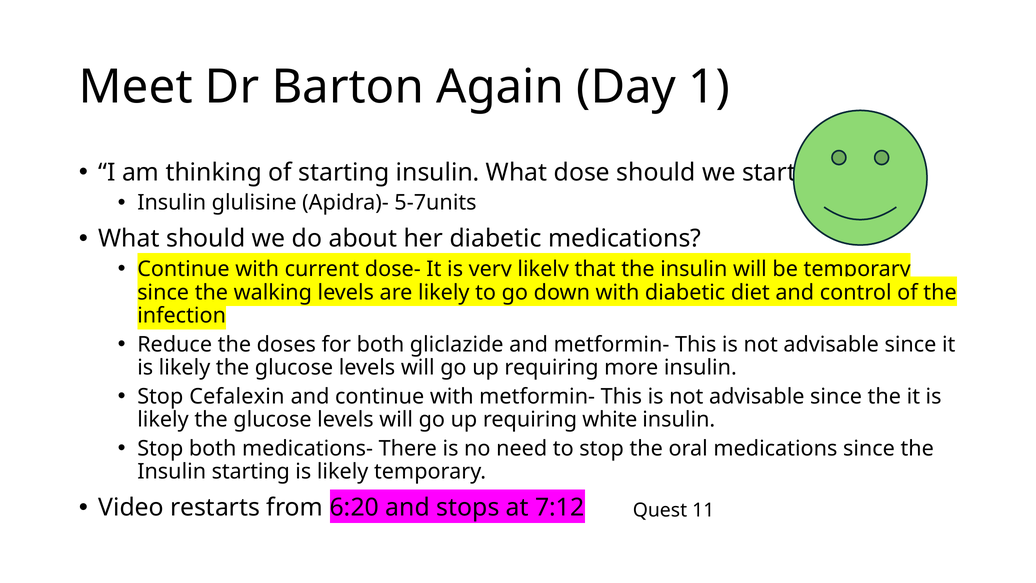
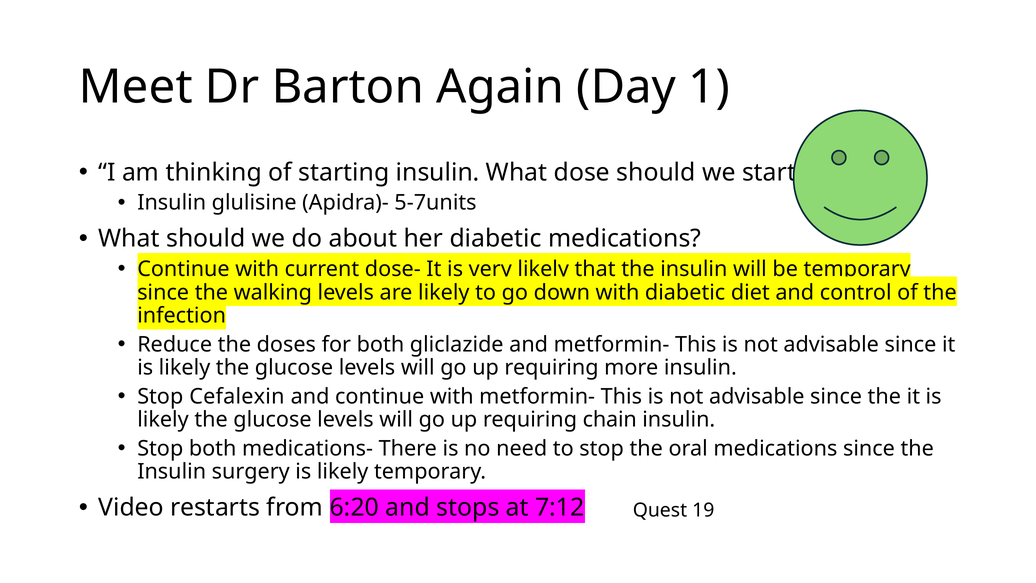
white: white -> chain (610, 420)
Insulin starting: starting -> surgery (251, 472)
11: 11 -> 19 (703, 510)
